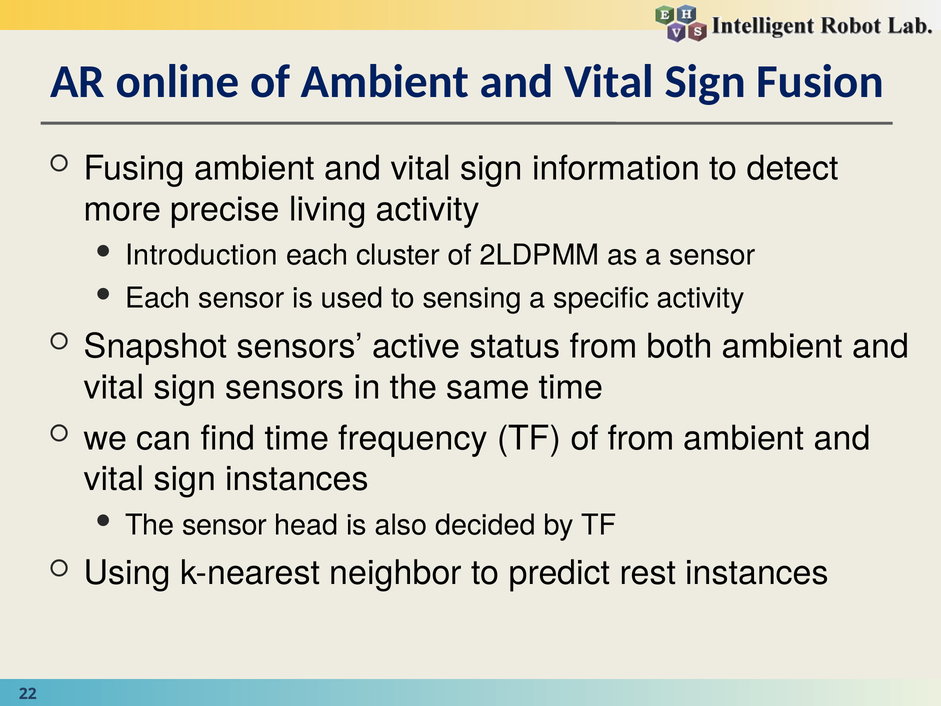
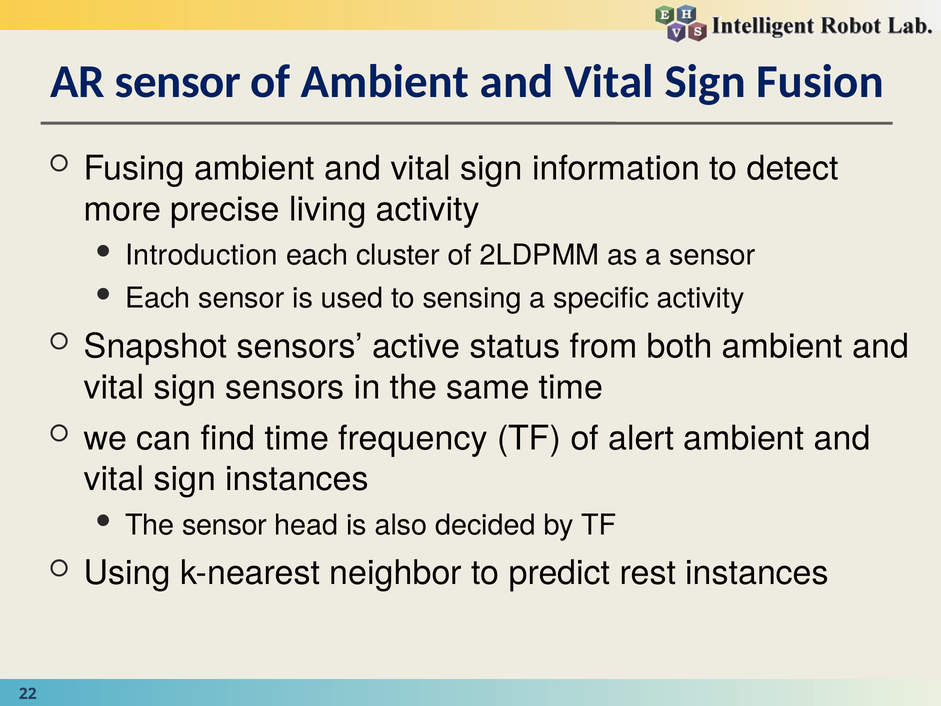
AR online: online -> sensor (178, 82)
of from: from -> alert (641, 438)
